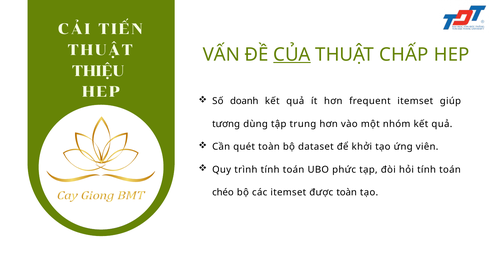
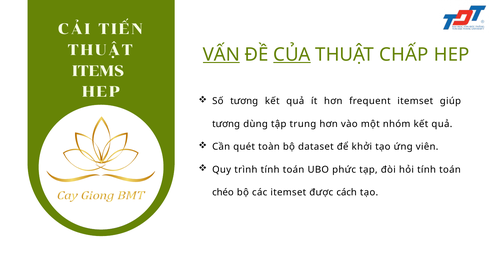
VẤN underline: none -> present (221, 55)
THIỆU: THIỆU -> ITEMS (98, 71)
Số doanh: doanh -> tương (244, 101)
được toàn: toàn -> cách (347, 192)
